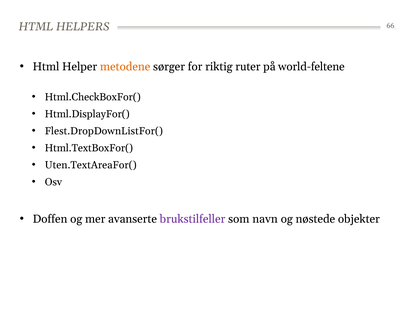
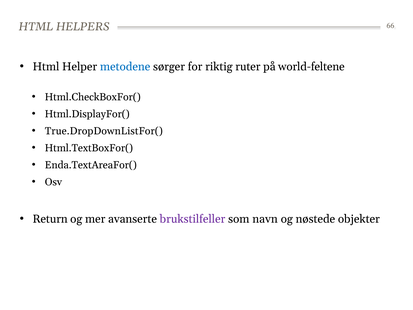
metodene colour: orange -> blue (125, 67)
Flest.DropDownListFor(: Flest.DropDownListFor( -> True.DropDownListFor( (104, 131)
Uten.TextAreaFor(: Uten.TextAreaFor( -> Enda.TextAreaFor( (91, 165)
Doffen: Doffen -> Return (50, 219)
